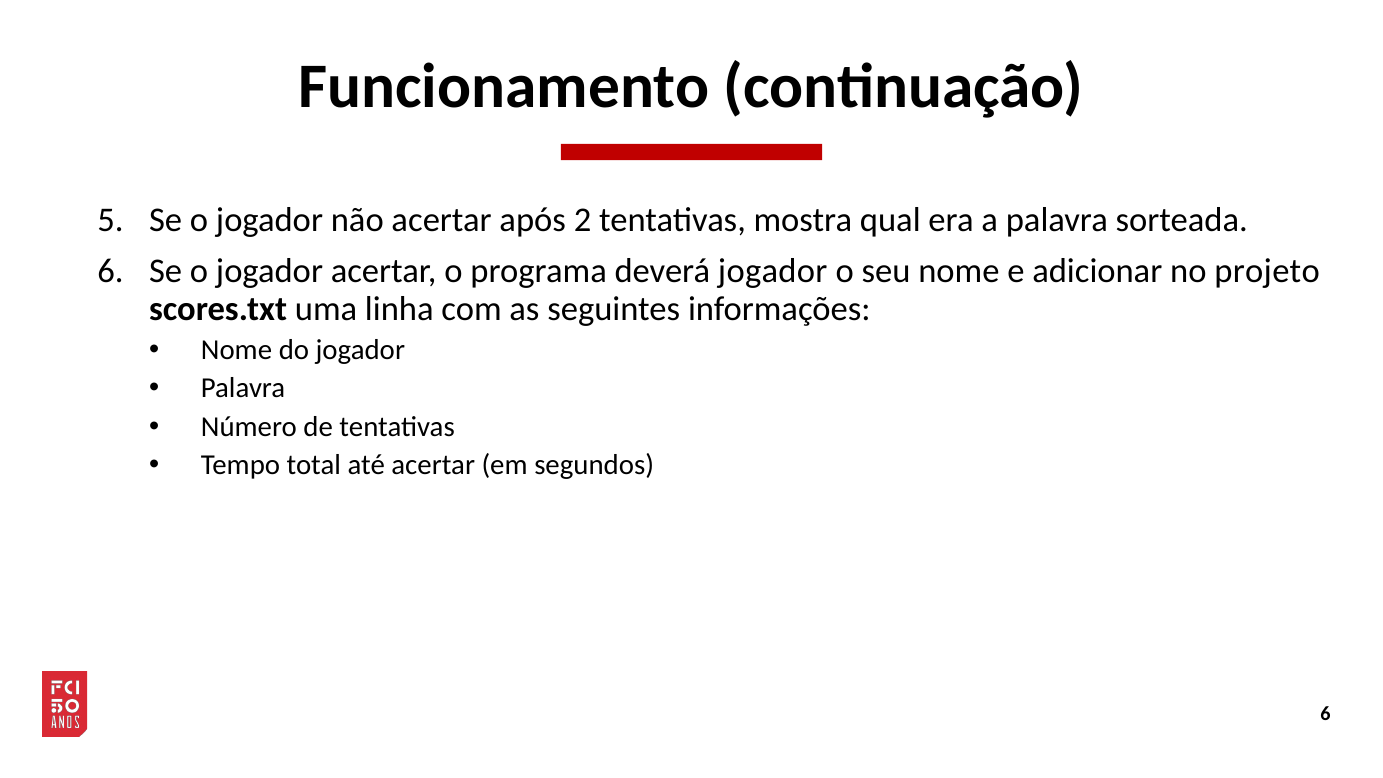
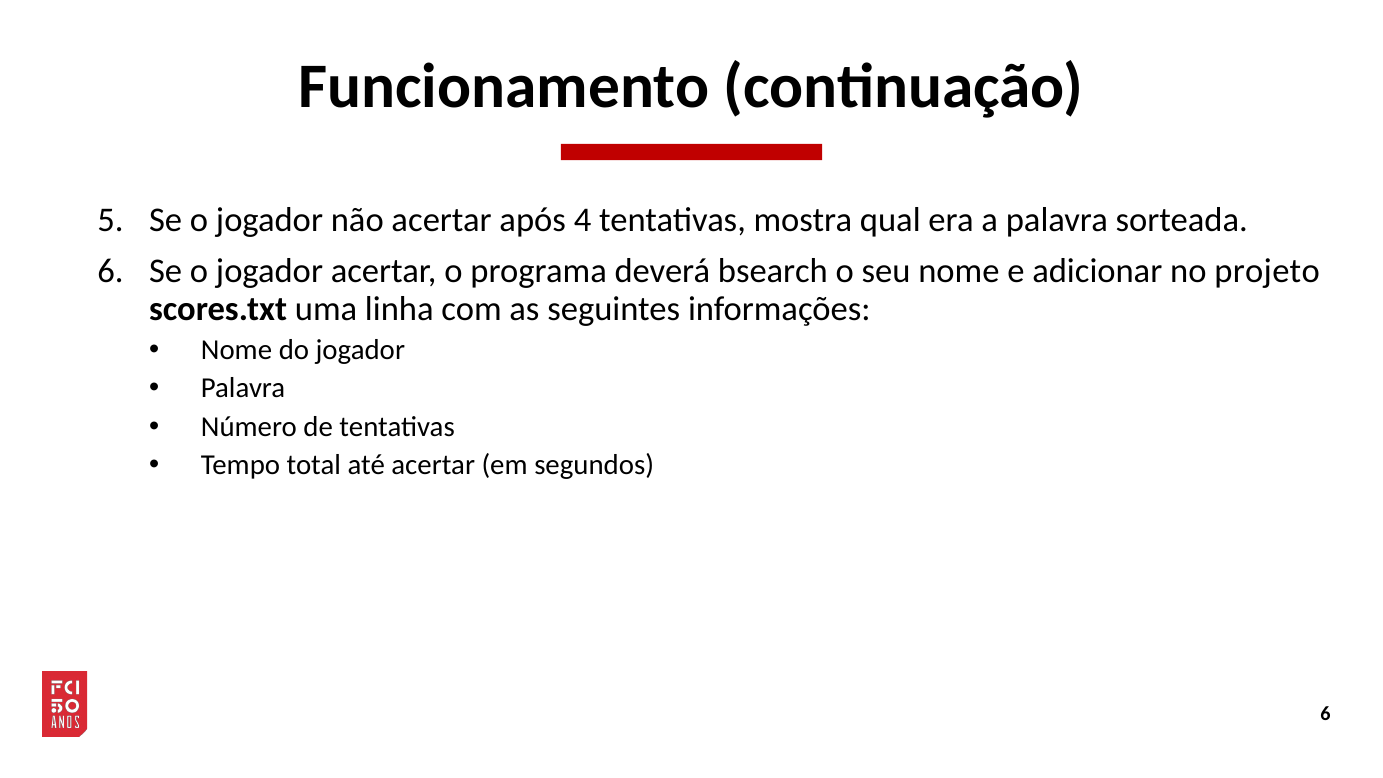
2: 2 -> 4 (583, 220)
deverá jogador: jogador -> bsearch (773, 271)
